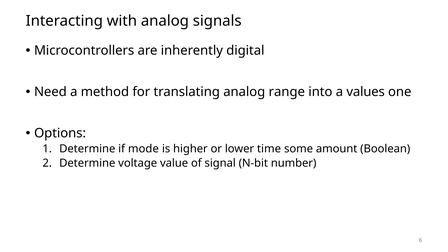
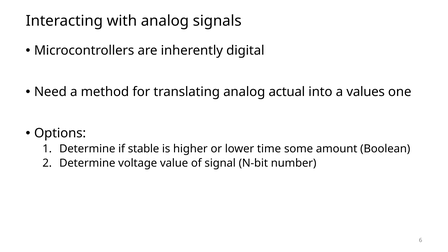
range: range -> actual (287, 92)
mode: mode -> stable (144, 149)
